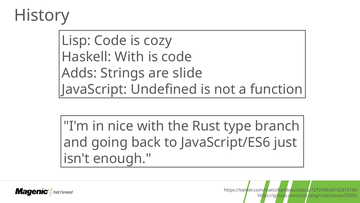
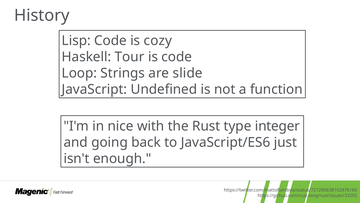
Haskell With: With -> Tour (130, 57)
Adds: Adds -> Loop (79, 73)
branch: branch -> integer (277, 126)
